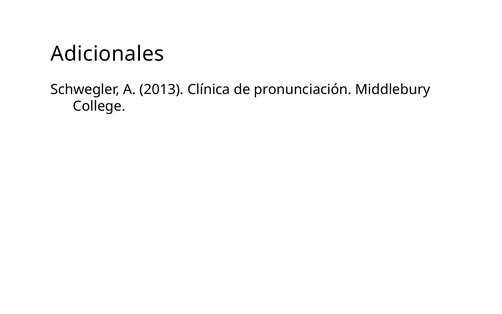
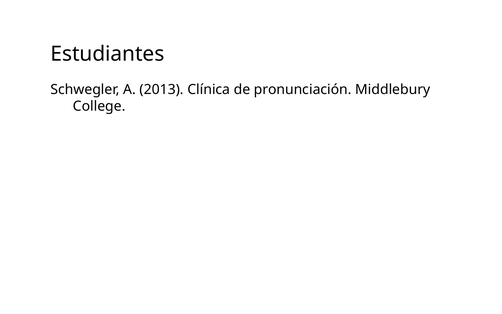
Adicionales: Adicionales -> Estudiantes (107, 54)
